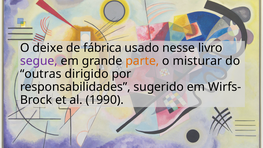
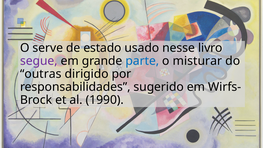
deixe: deixe -> serve (48, 48)
fábrica: fábrica -> estado (102, 48)
parte colour: orange -> blue (142, 61)
